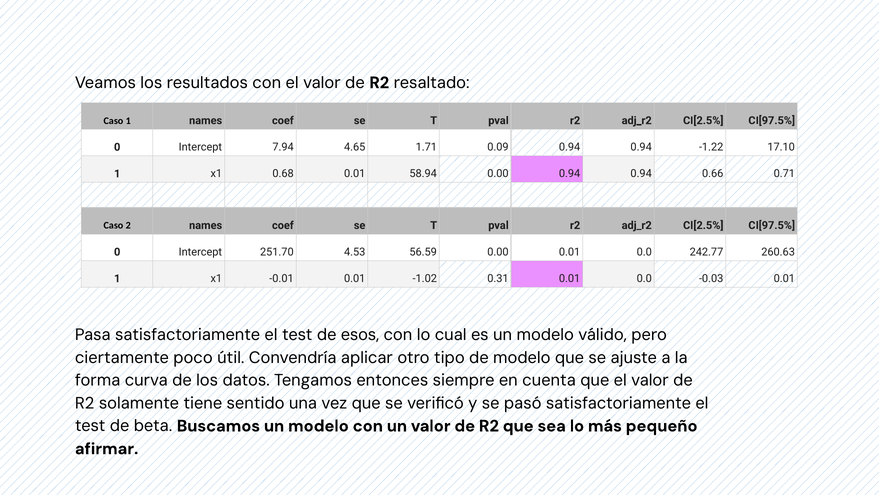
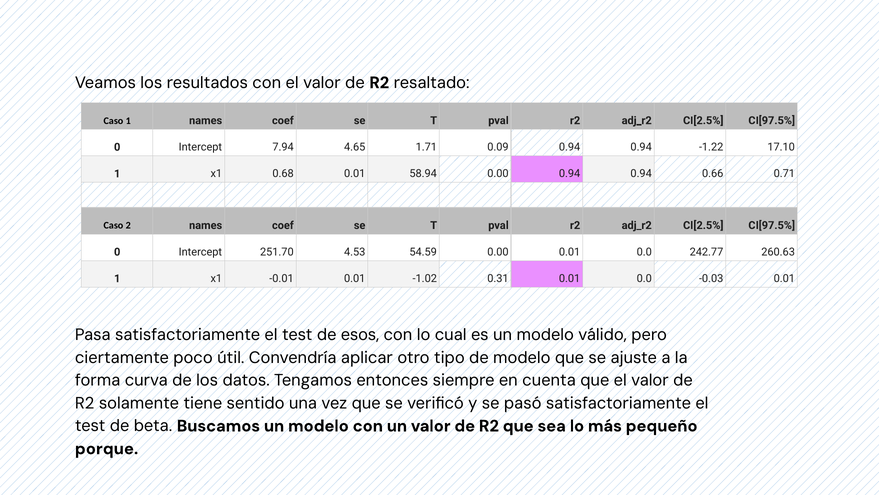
56.59: 56.59 -> 54.59 (423, 252)
afirmar: afirmar -> porque (107, 448)
